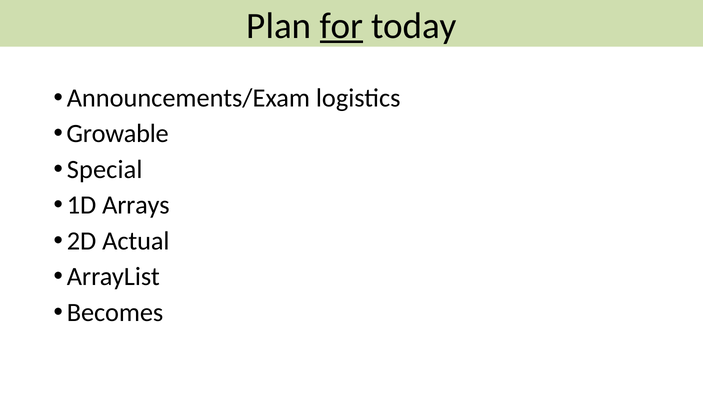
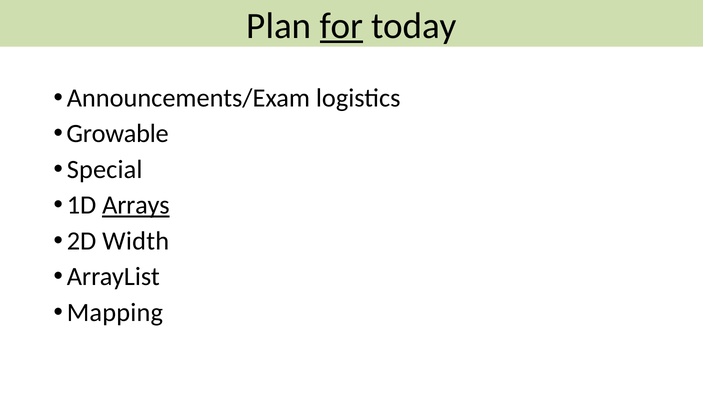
Arrays underline: none -> present (136, 205)
Actual: Actual -> Width (136, 241)
Becomes: Becomes -> Mapping (115, 313)
